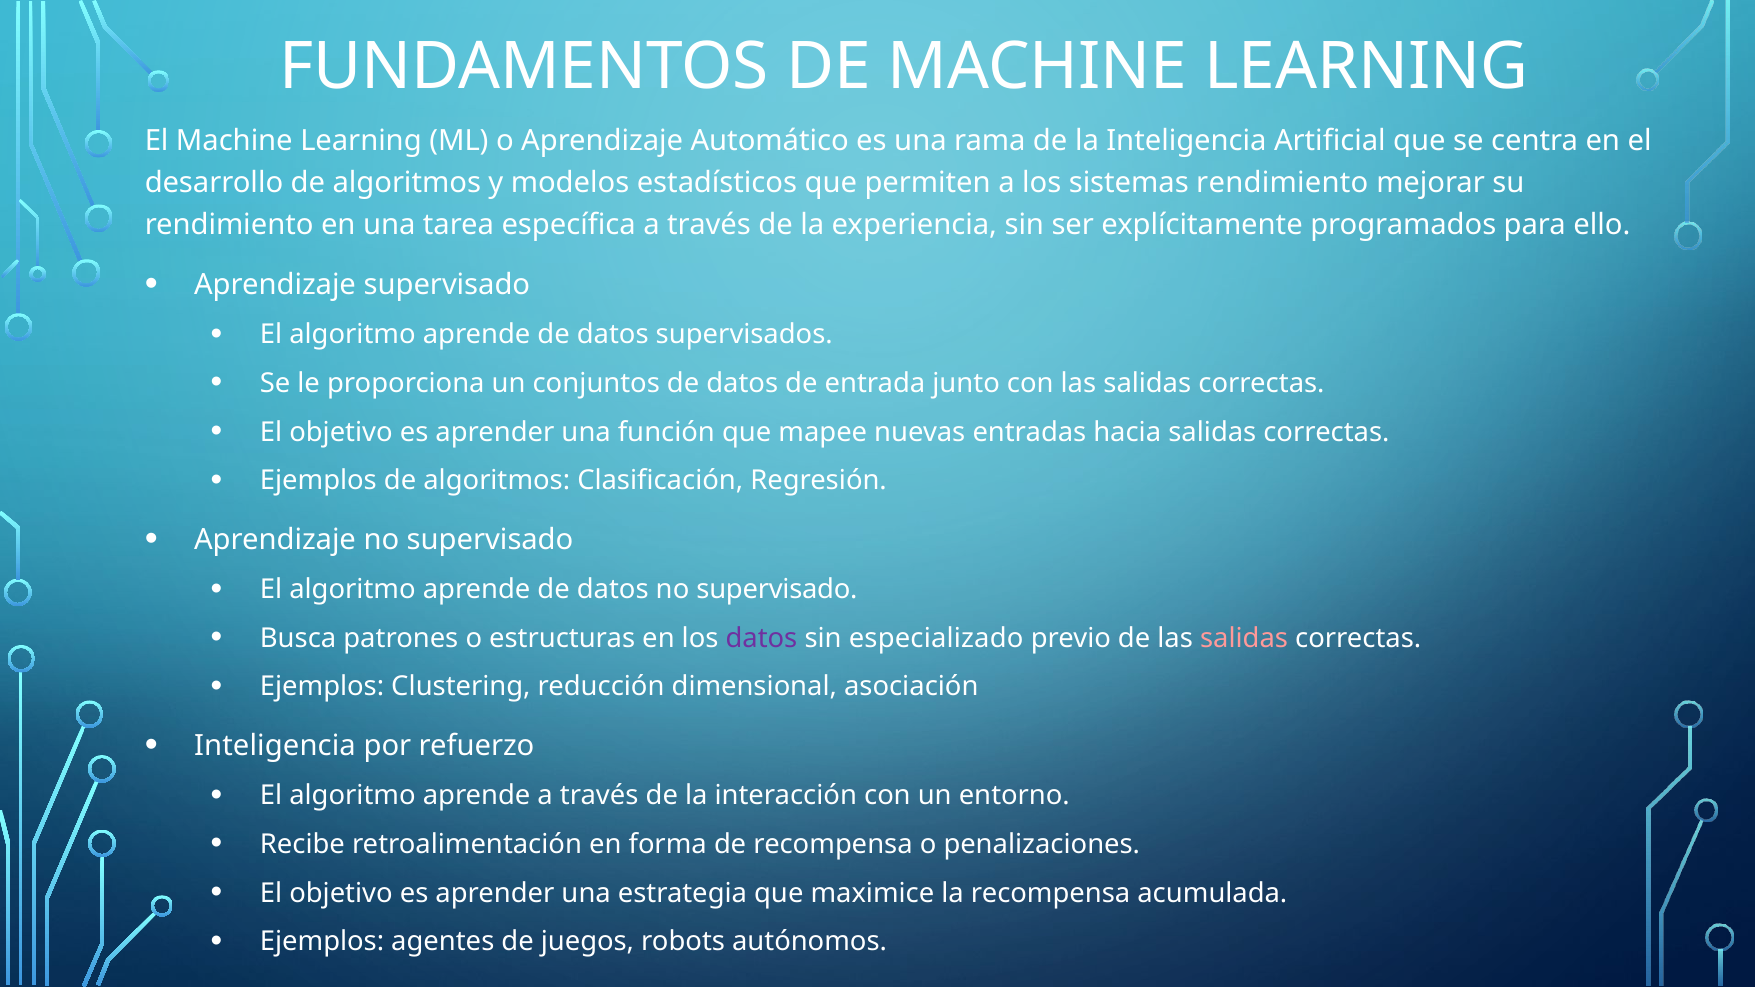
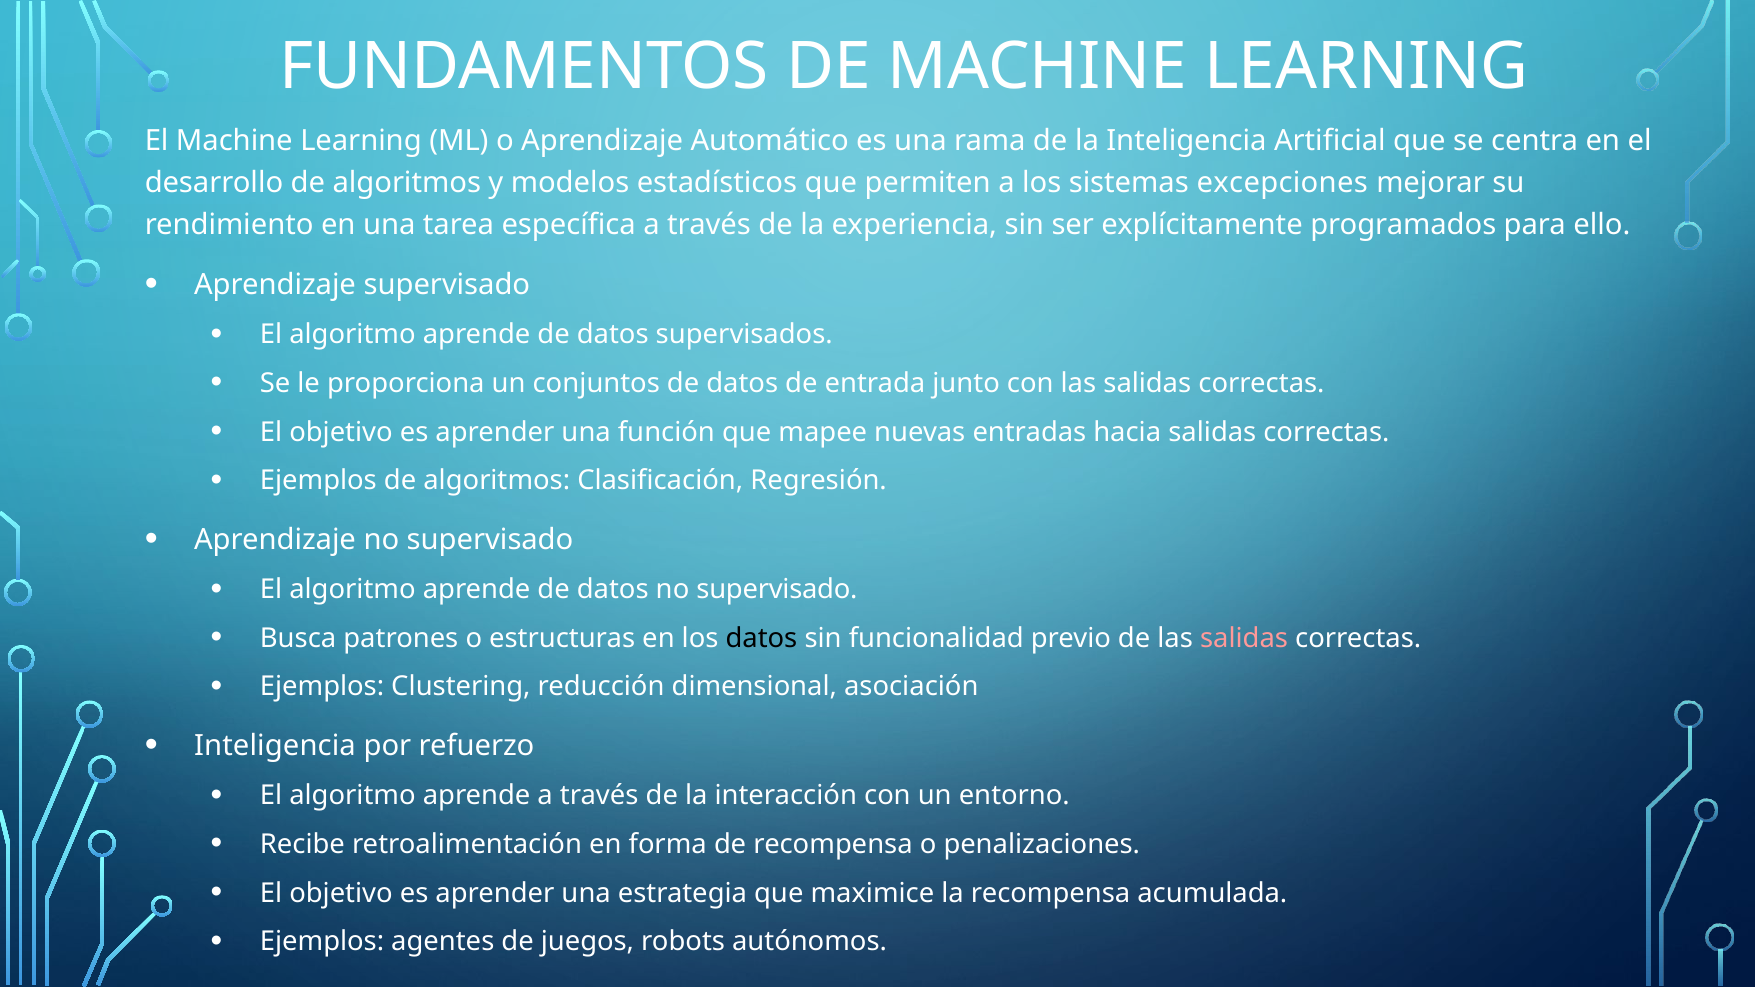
sistemas rendimiento: rendimiento -> excepciones (1282, 183)
datos colour: purple -> black (762, 638)
especializado: especializado -> funcionalidad (936, 638)
